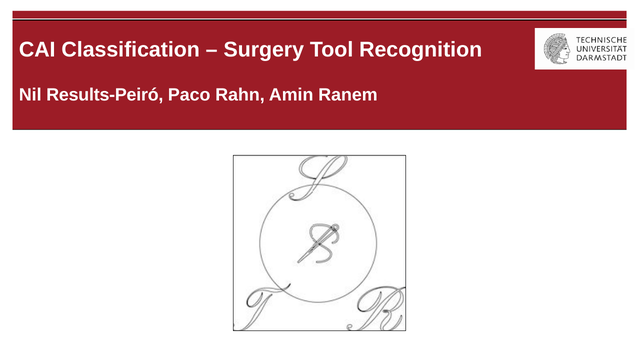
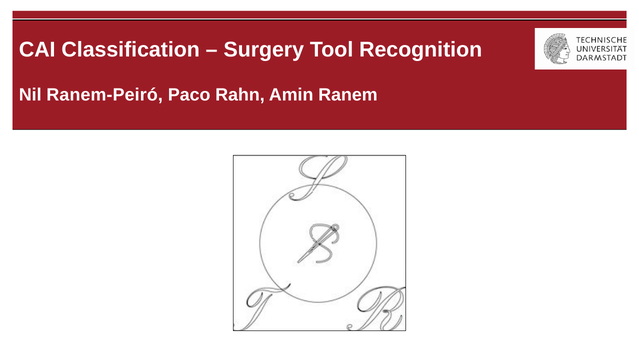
Results-Peiró: Results-Peiró -> Ranem-Peiró (105, 95)
